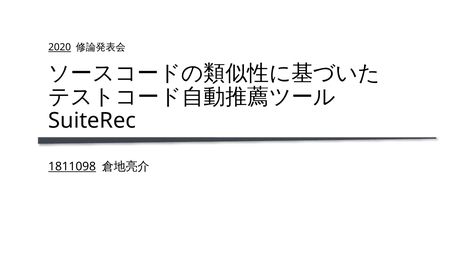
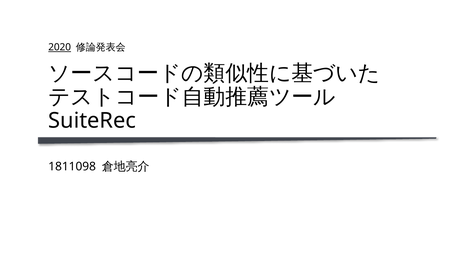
1811098 underline: present -> none (72, 166)
